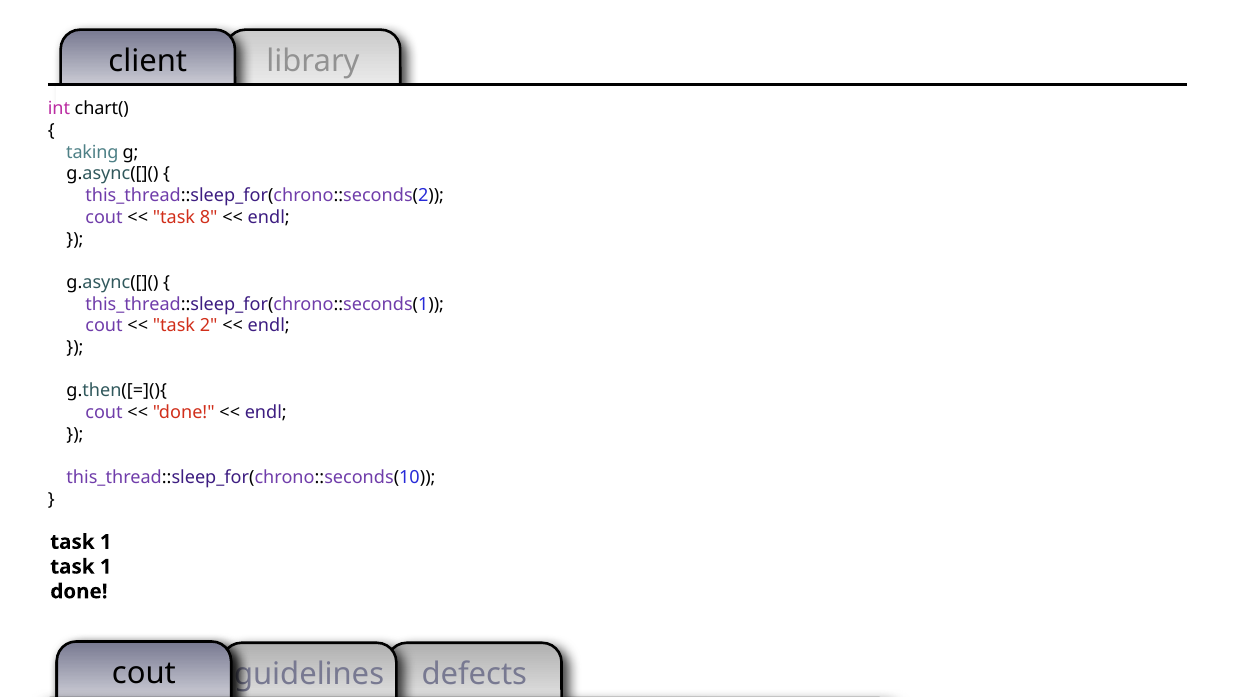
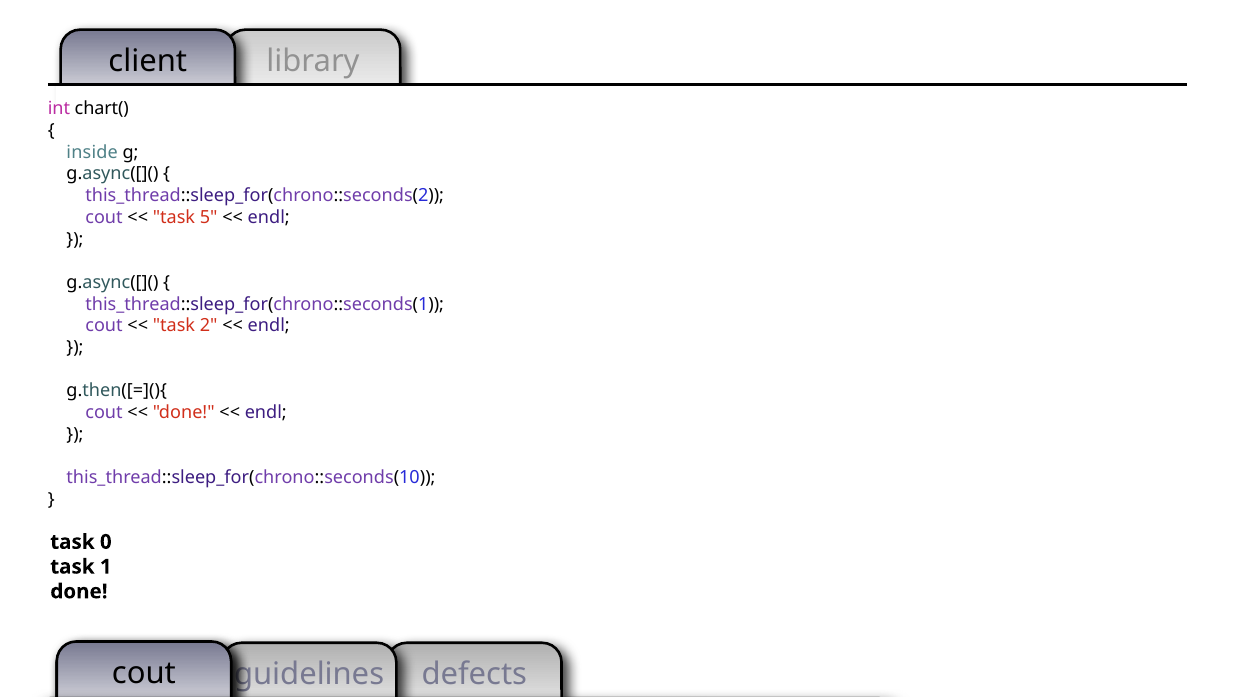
taking: taking -> inside (92, 152)
8: 8 -> 5 (209, 217)
1: 1 -> 0 (106, 542)
